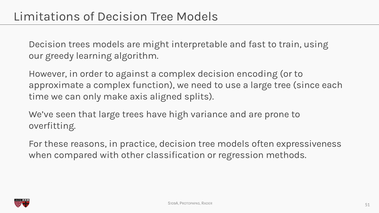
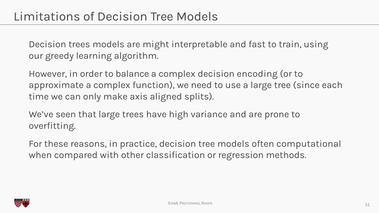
against: against -> balance (132, 74)
expressiveness: expressiveness -> computational (309, 144)
